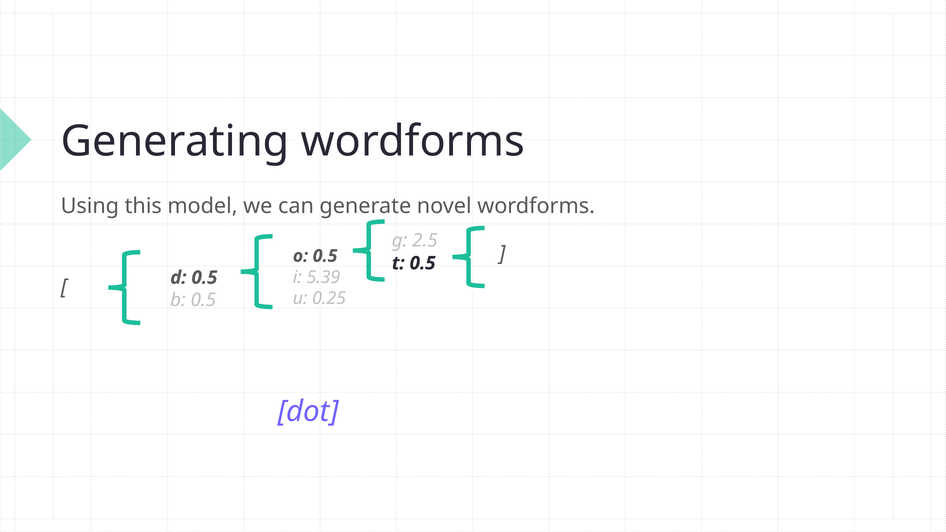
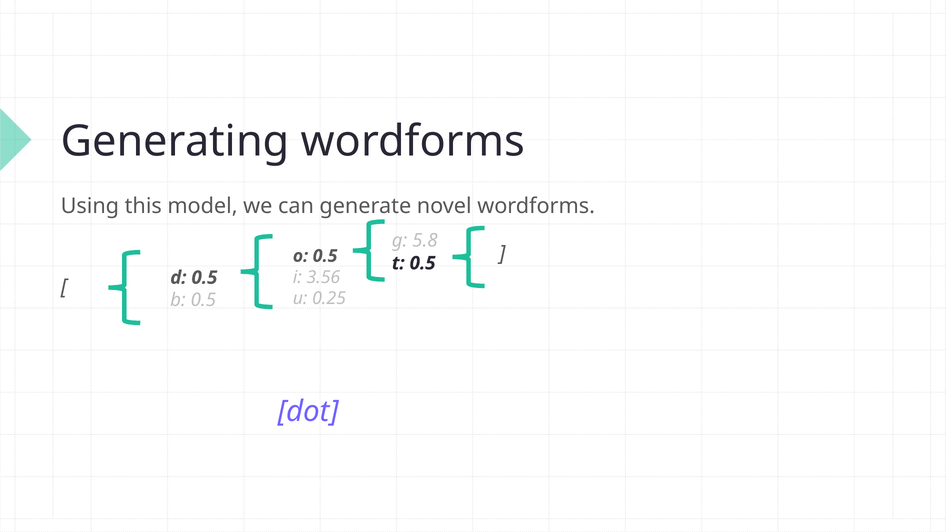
2.5: 2.5 -> 5.8 (425, 241)
5.39: 5.39 -> 3.56 (323, 277)
